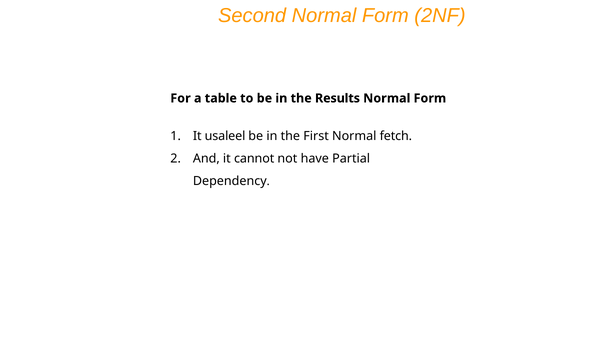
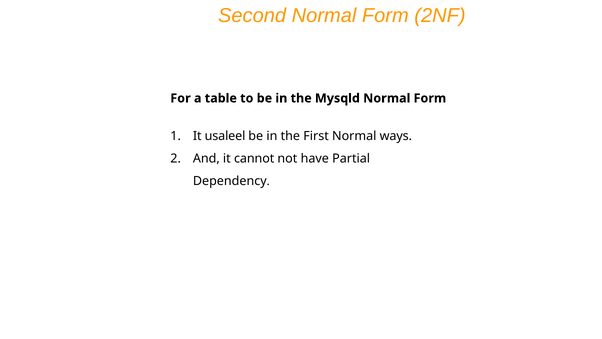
Results: Results -> Mysqld (337, 98)
fetch: fetch -> ways (396, 136)
